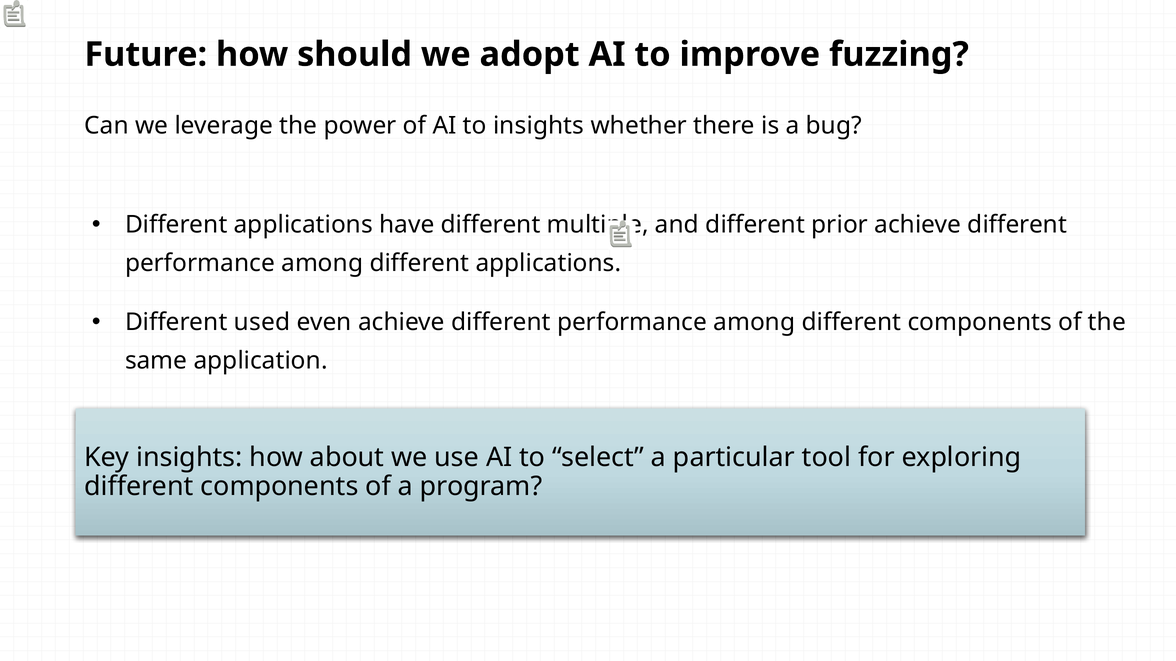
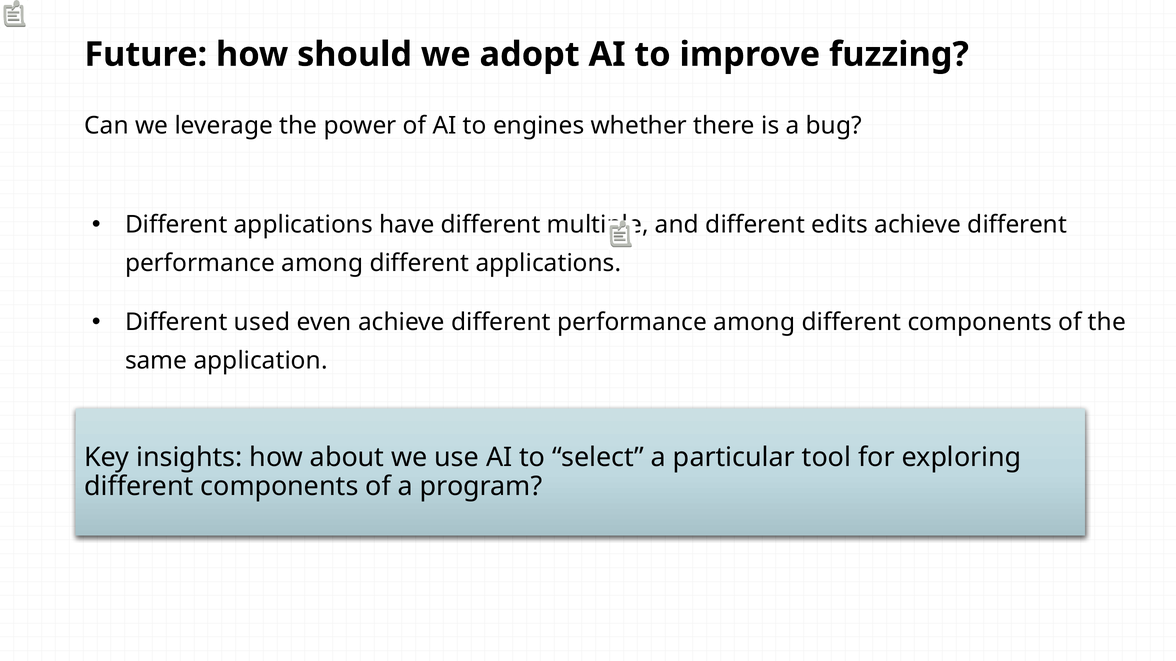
to insights: insights -> engines (539, 126)
prior: prior -> edits (840, 225)
